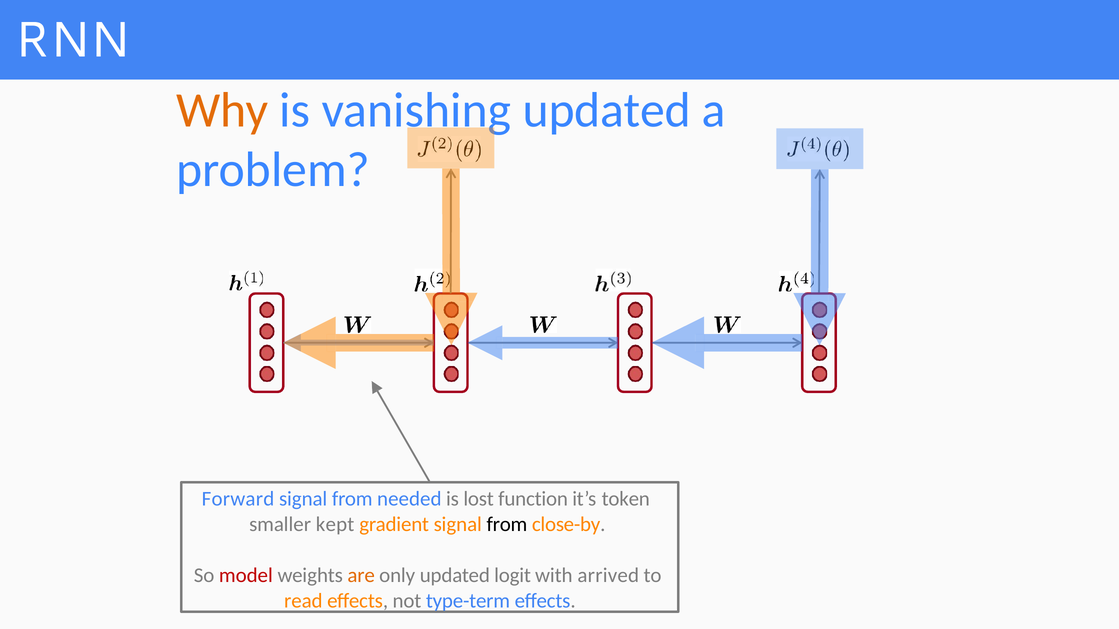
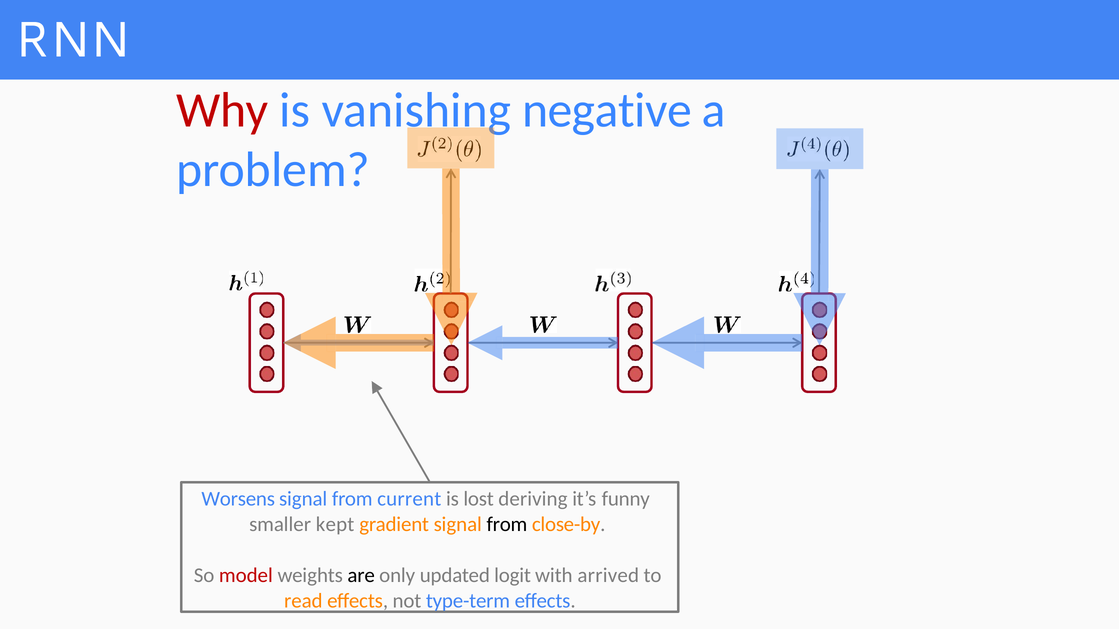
Why colour: orange -> red (222, 110)
updated: updated -> negative (607, 110)
Forward: Forward -> Worsens (238, 499)
needed: needed -> current (409, 499)
function: function -> deriving (533, 499)
token: token -> funny (626, 499)
are colour: orange -> black (361, 576)
